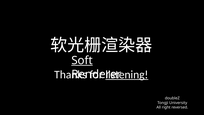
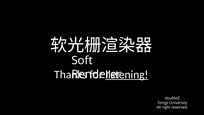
Soft underline: present -> none (82, 60)
